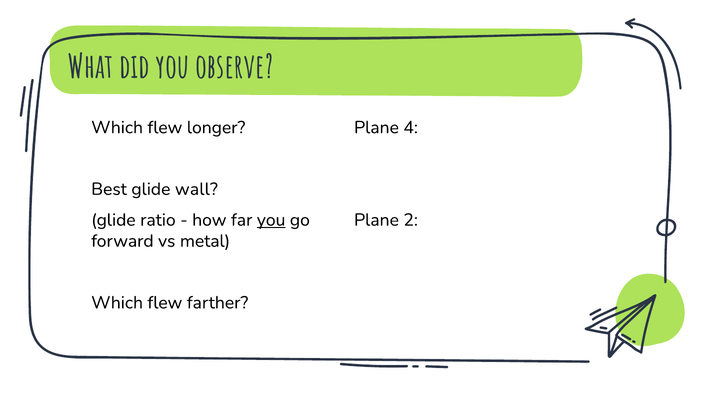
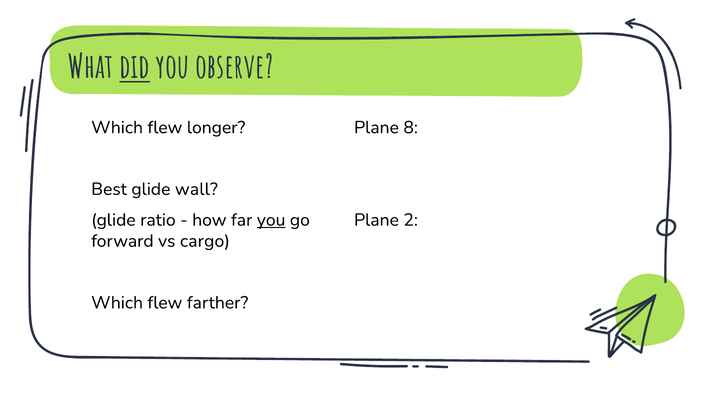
did underline: none -> present (135, 67)
4: 4 -> 8 (411, 127)
metal: metal -> cargo (205, 241)
